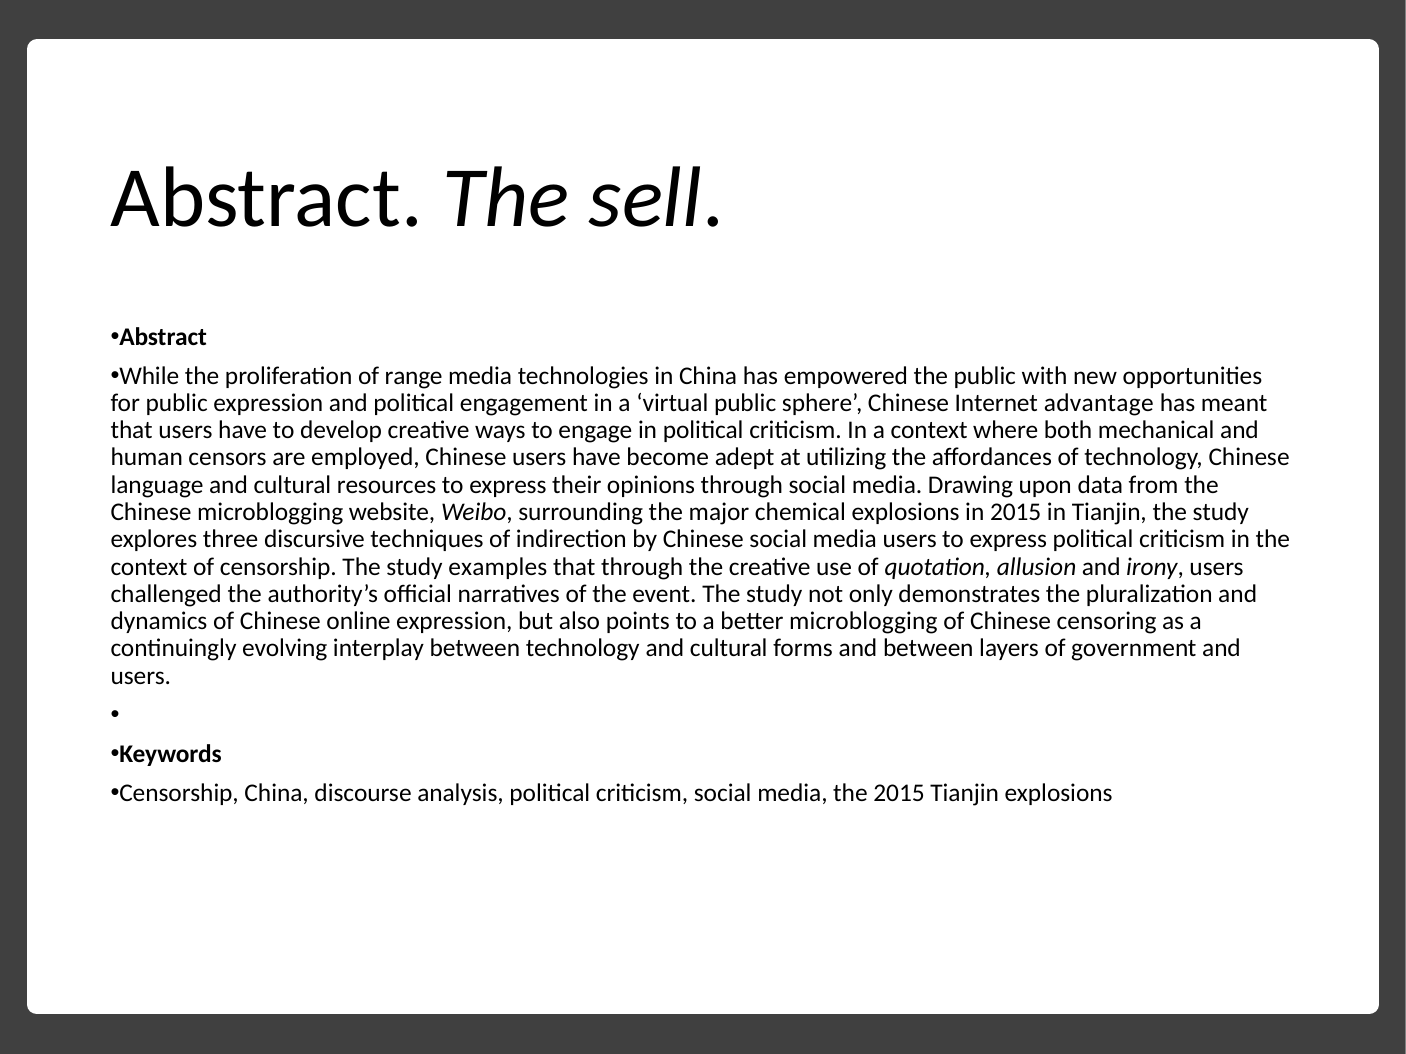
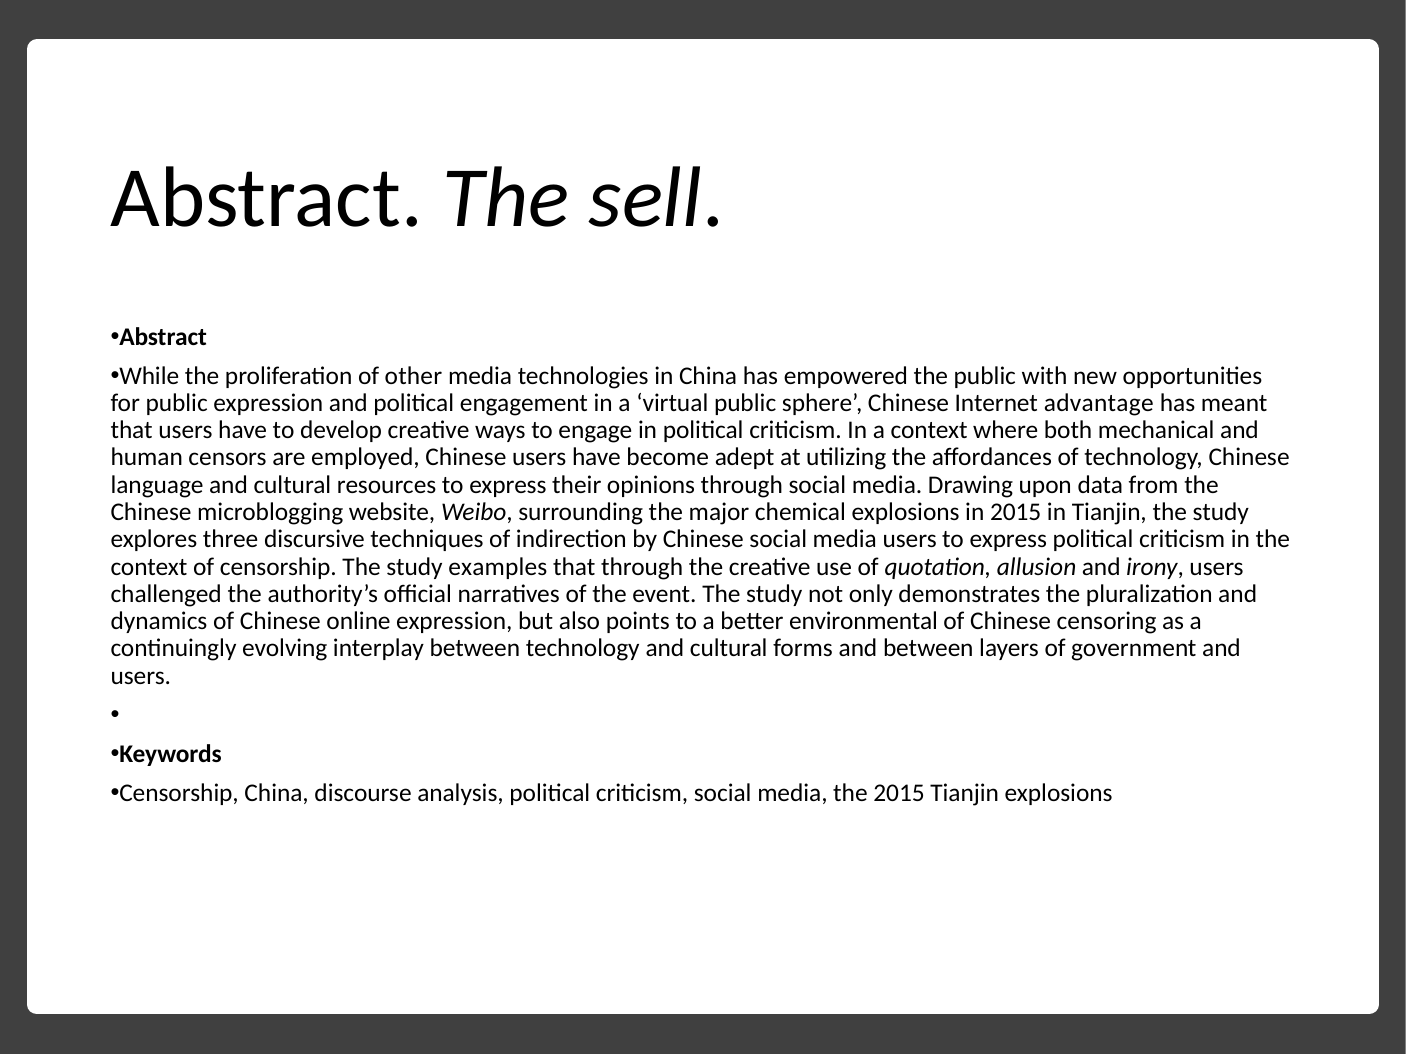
range: range -> other (413, 376)
better microblogging: microblogging -> environmental (864, 621)
